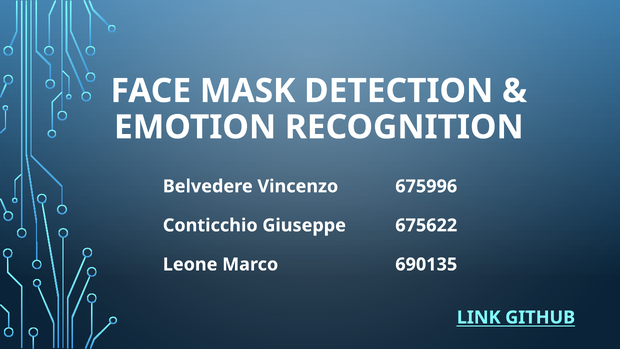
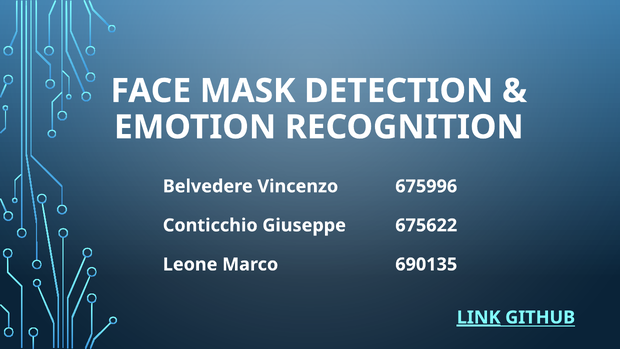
LINK underline: none -> present (479, 317)
